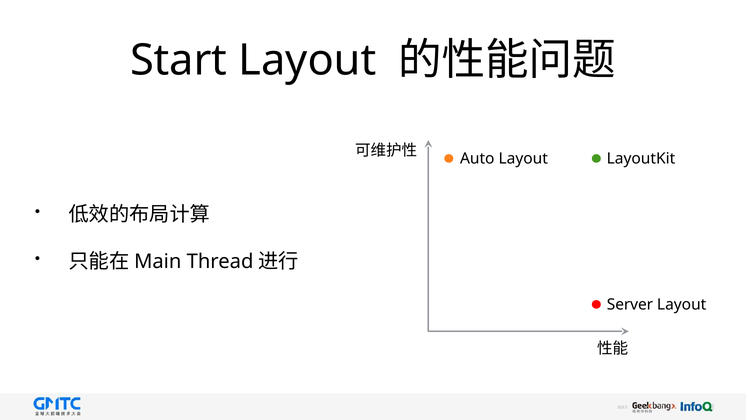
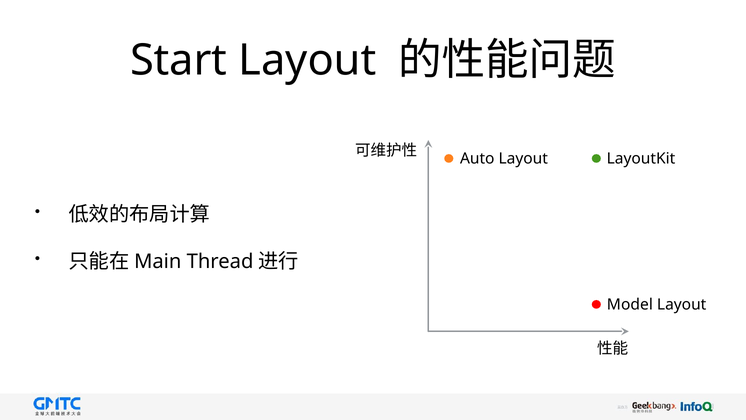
Server: Server -> Model (630, 304)
